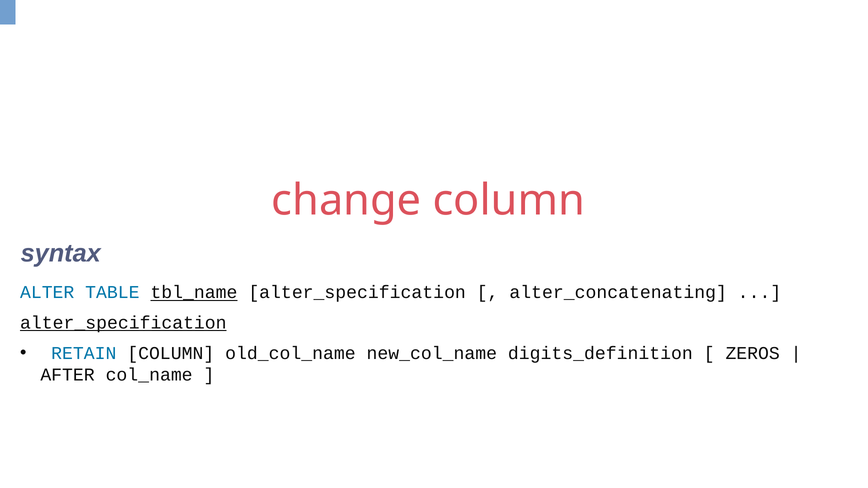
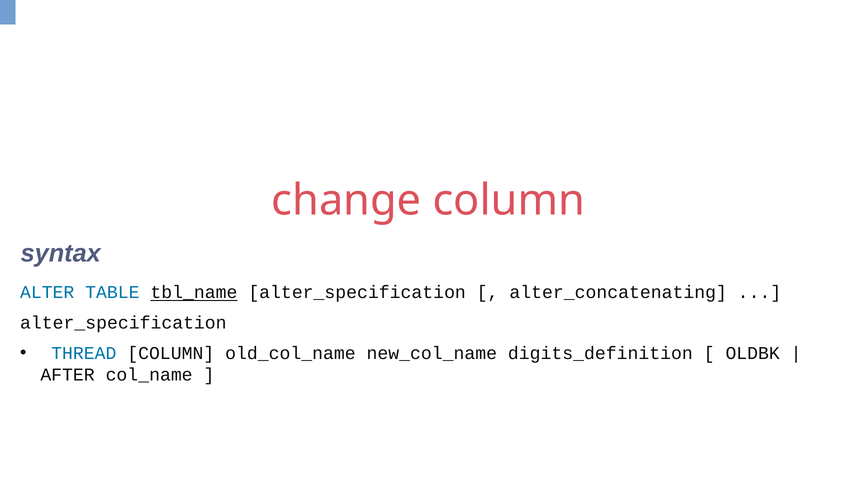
alter_specification underline: present -> none (123, 323)
RETAIN: RETAIN -> THREAD (84, 353)
ZEROS: ZEROS -> OLDBK (753, 353)
